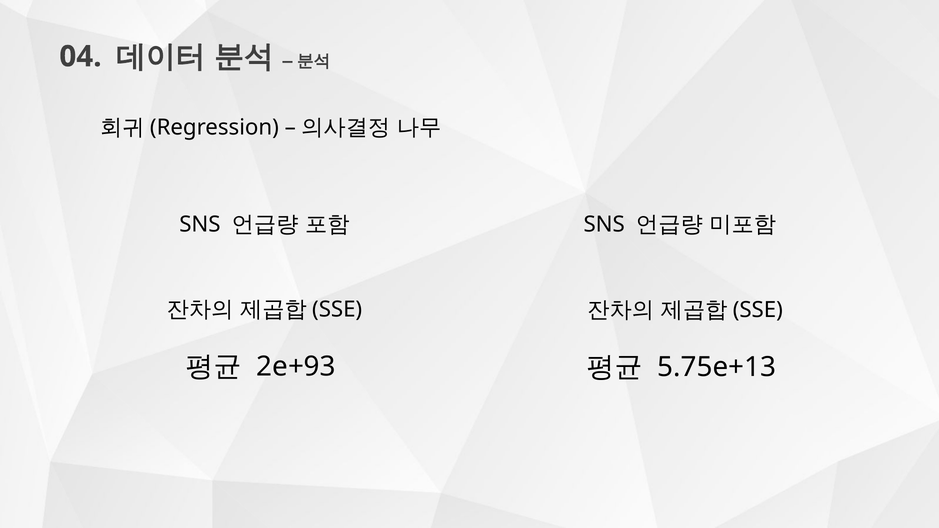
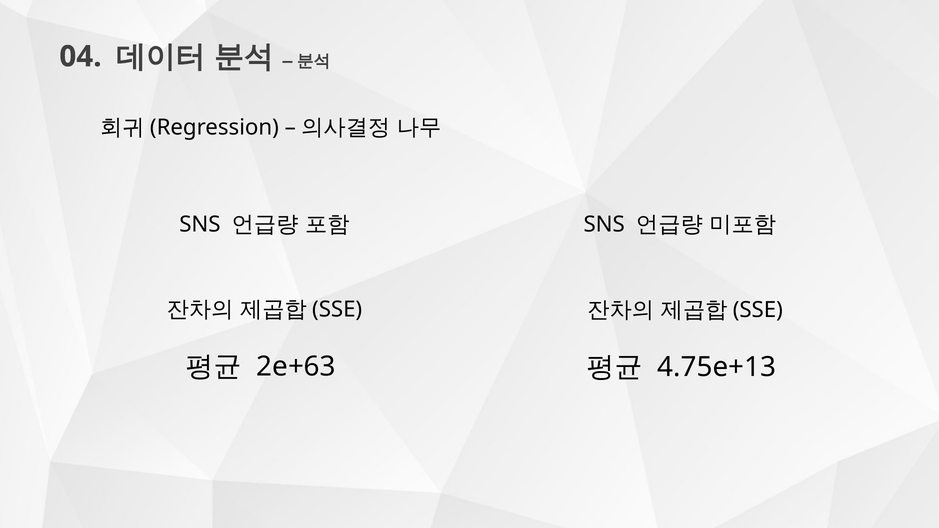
2e+93: 2e+93 -> 2e+63 (296, 367)
5.75e+13: 5.75e+13 -> 4.75e+13 (717, 367)
